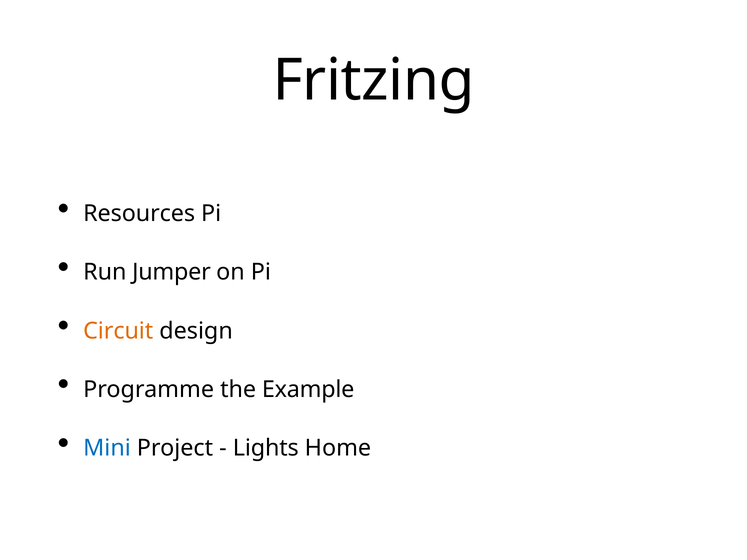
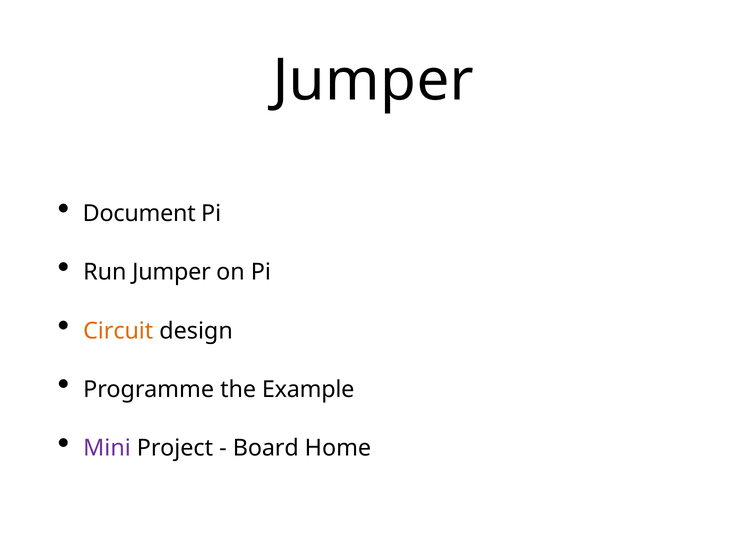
Fritzing: Fritzing -> Jumper (373, 81)
Resources: Resources -> Document (139, 214)
Mini colour: blue -> purple (107, 448)
Lights: Lights -> Board (266, 448)
